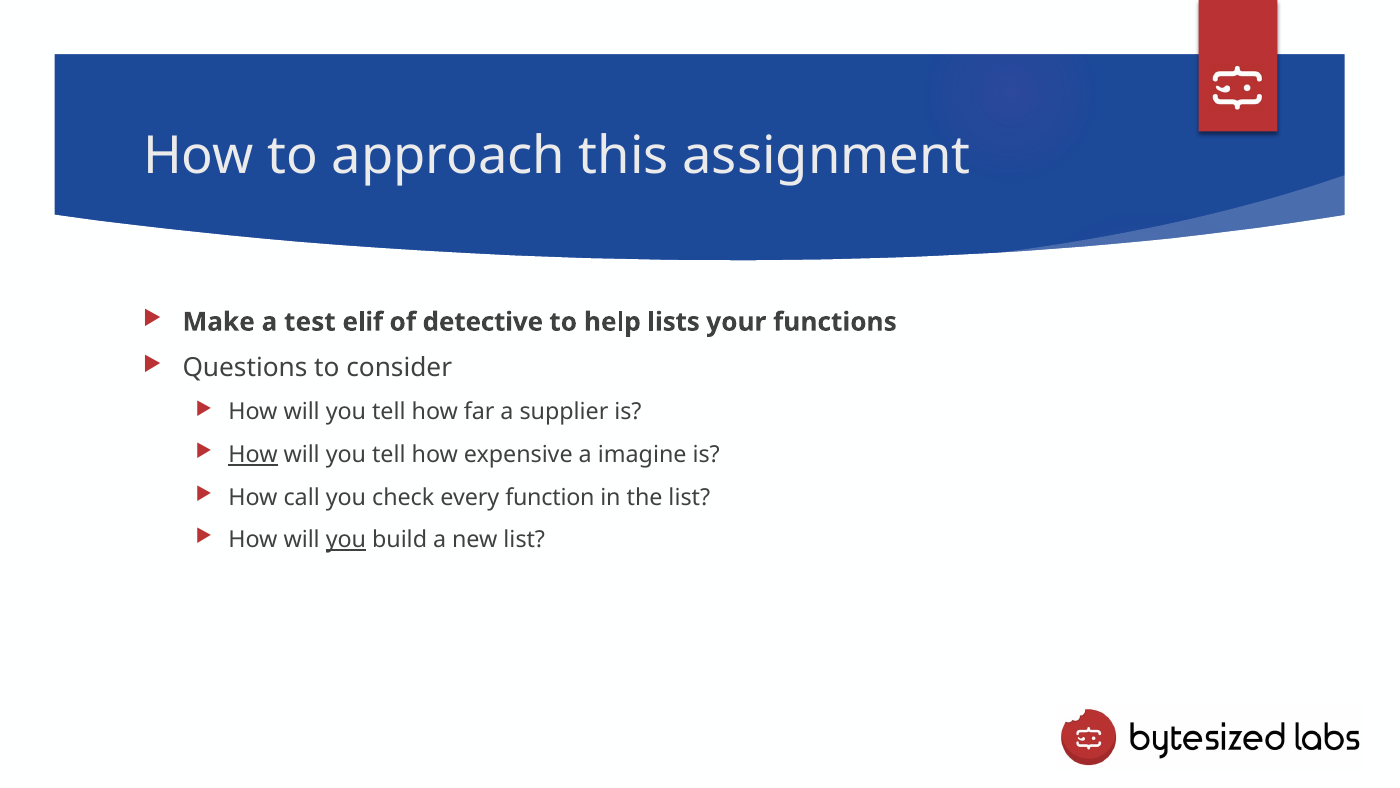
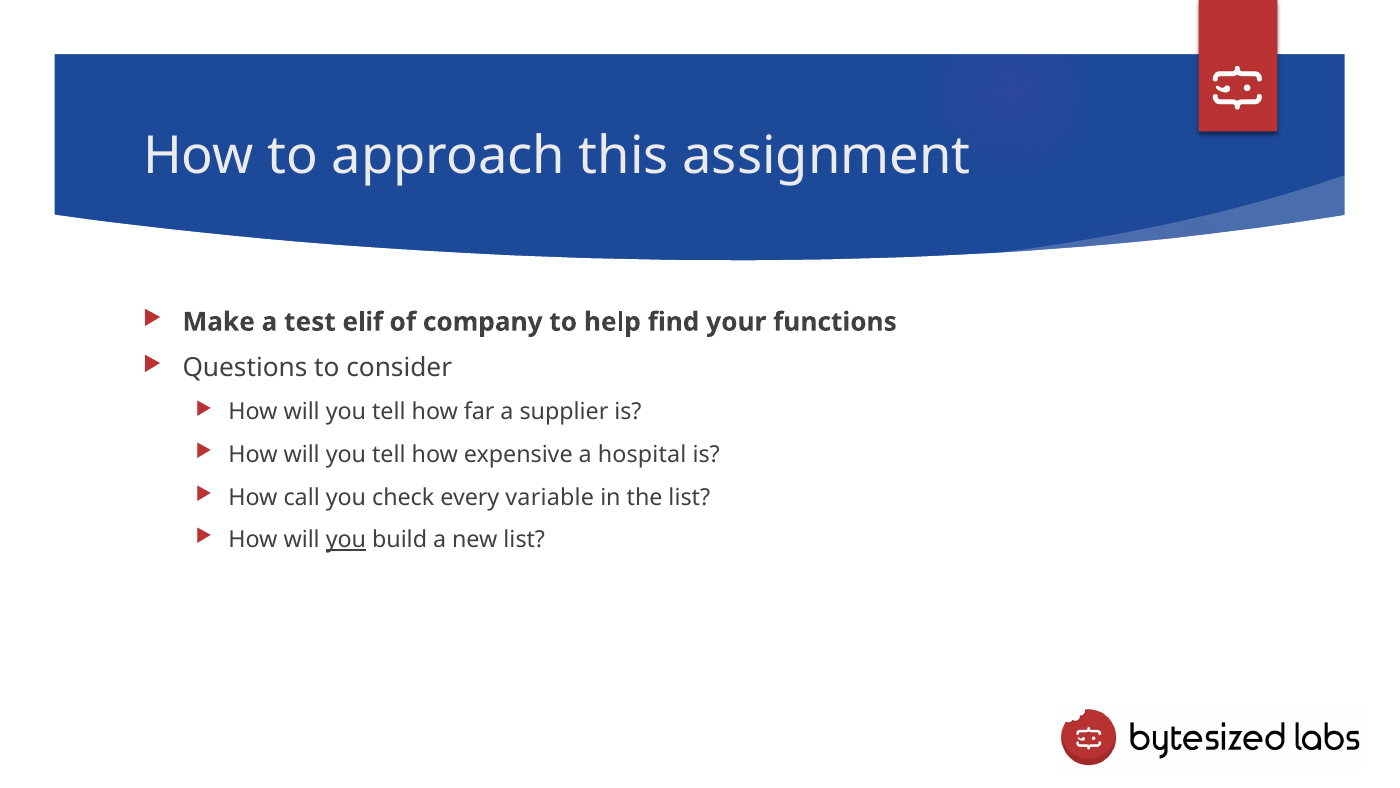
detective: detective -> company (483, 322)
lists: lists -> find (674, 322)
How underline: present -> none (253, 455)
imagine: imagine -> hospital (642, 455)
function: function -> variable (550, 497)
